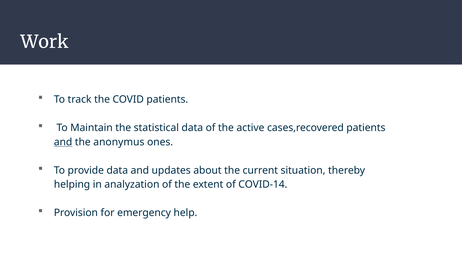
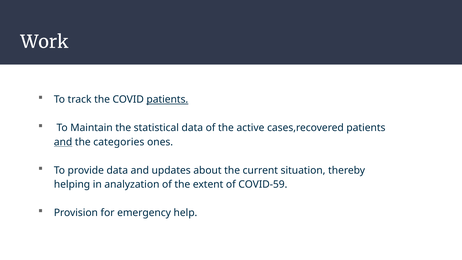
patients underline: none -> present (167, 100)
anonymus: anonymus -> categories (119, 142)
COVID-14: COVID-14 -> COVID-59 (263, 184)
